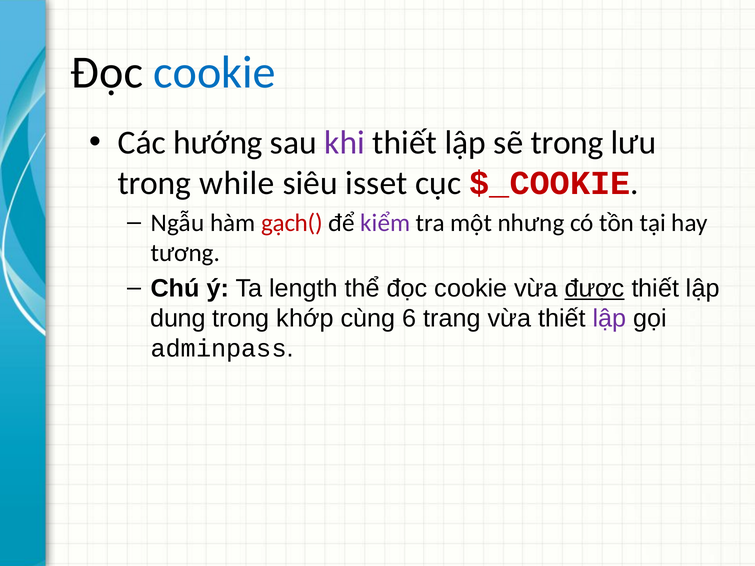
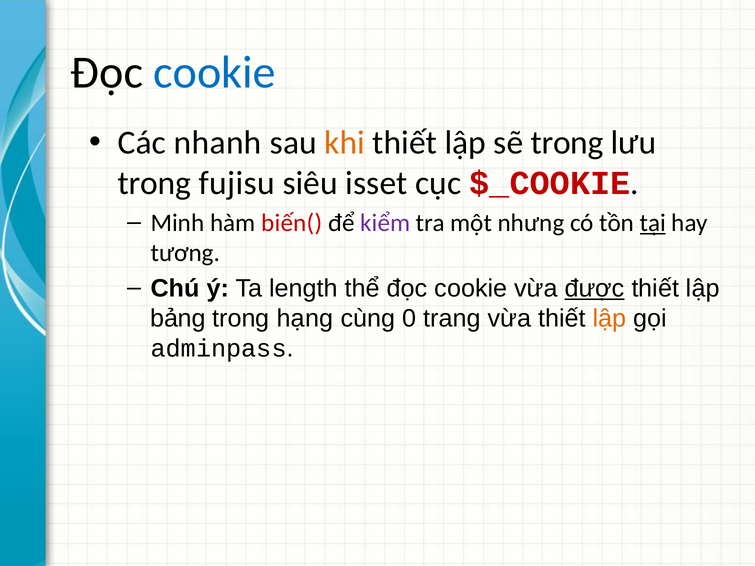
hướng: hướng -> nhanh (218, 143)
khi colour: purple -> orange (345, 143)
while: while -> fujisu (237, 183)
Ngẫu: Ngẫu -> Minh (178, 223)
gạch(: gạch( -> biến( (292, 223)
tại underline: none -> present (653, 223)
dung: dung -> bảng (178, 319)
khớp: khớp -> hạng (305, 319)
6: 6 -> 0 (409, 319)
lập colour: purple -> orange (609, 319)
